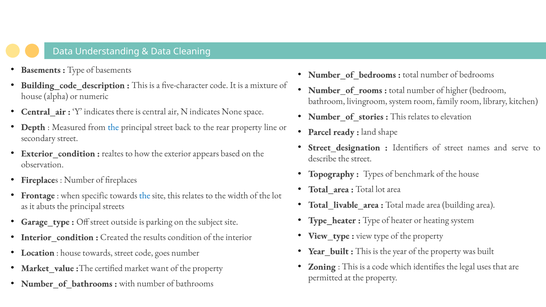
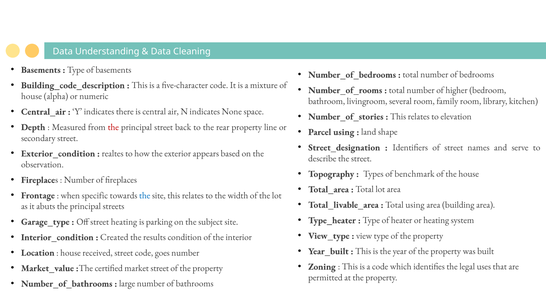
livingroom system: system -> several (400, 101)
the colour: blue -> red (113, 127)
Parcel ready: ready -> using (344, 132)
Total made: made -> using (415, 205)
street outside: outside -> heating (124, 222)
house towards: towards -> received (98, 253)
market want: want -> street (160, 268)
with: with -> large (127, 284)
